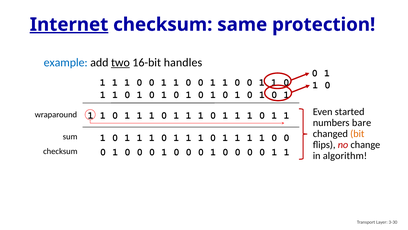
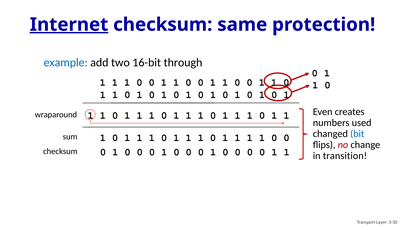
two underline: present -> none (120, 62)
handles: handles -> through (183, 62)
started: started -> creates (350, 111)
bare: bare -> used (362, 122)
bit colour: orange -> blue (357, 133)
algorithm: algorithm -> transition (345, 155)
